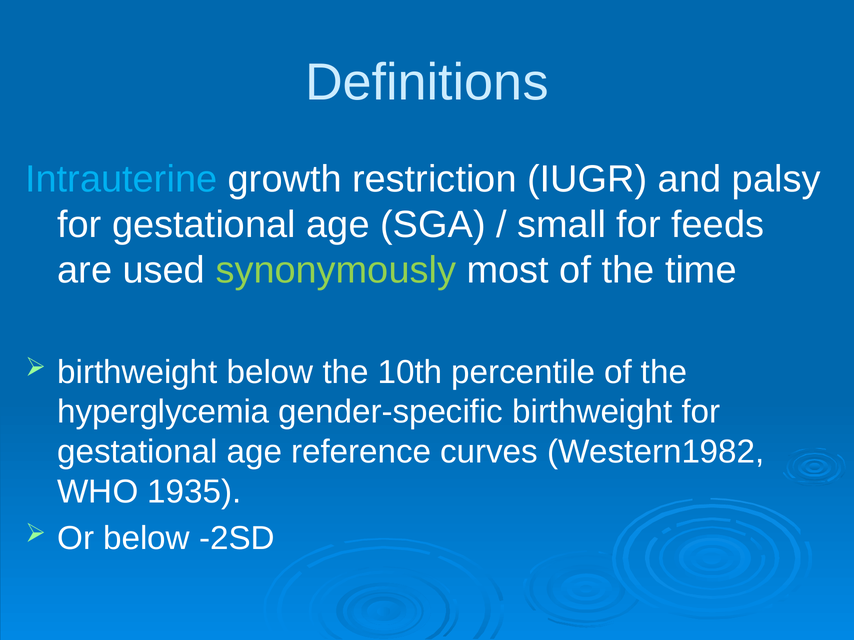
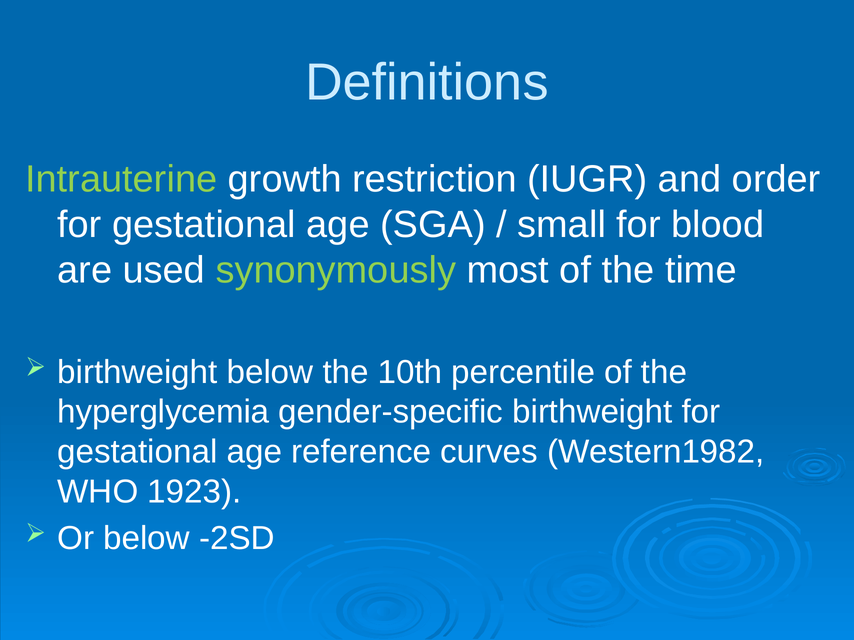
Intrauterine colour: light blue -> light green (121, 179)
palsy: palsy -> order (776, 179)
feeds: feeds -> blood (718, 225)
1935: 1935 -> 1923 (194, 492)
